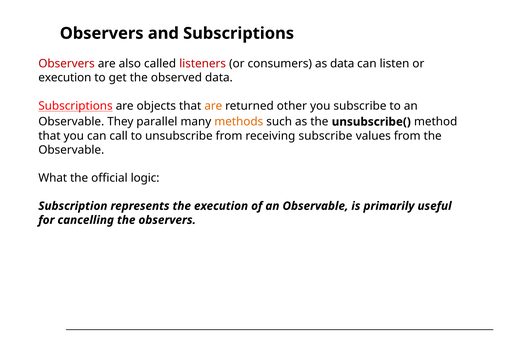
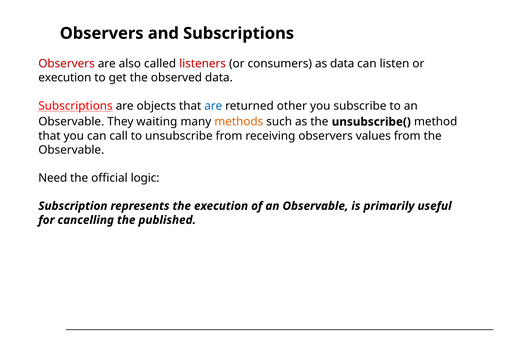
are colour: orange -> blue (213, 106)
parallel: parallel -> waiting (157, 122)
receiving subscribe: subscribe -> observers (326, 136)
What: What -> Need (53, 178)
the observers: observers -> published (167, 220)
